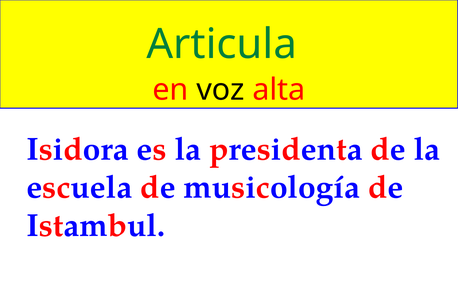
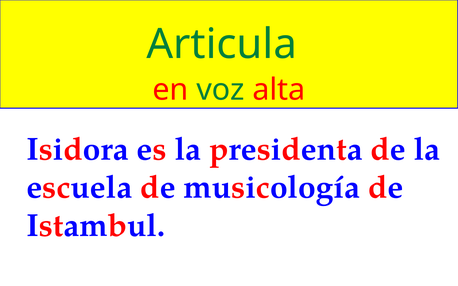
voz colour: black -> green (220, 90)
